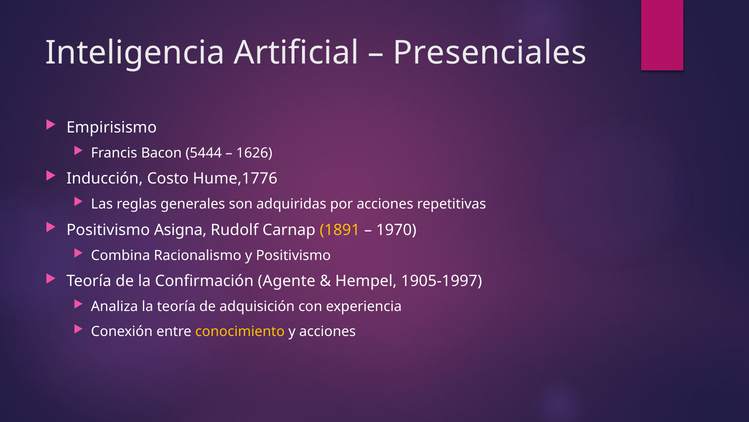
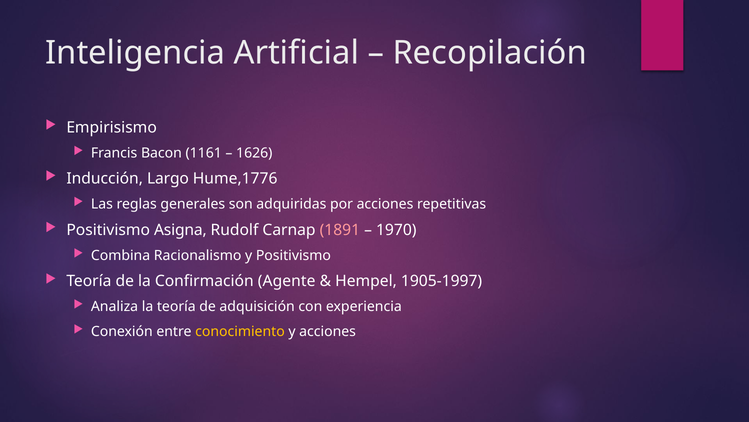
Presenciales: Presenciales -> Recopilación (490, 53)
5444: 5444 -> 1161 (204, 153)
Costo: Costo -> Largo (168, 178)
1891 colour: yellow -> pink (340, 230)
